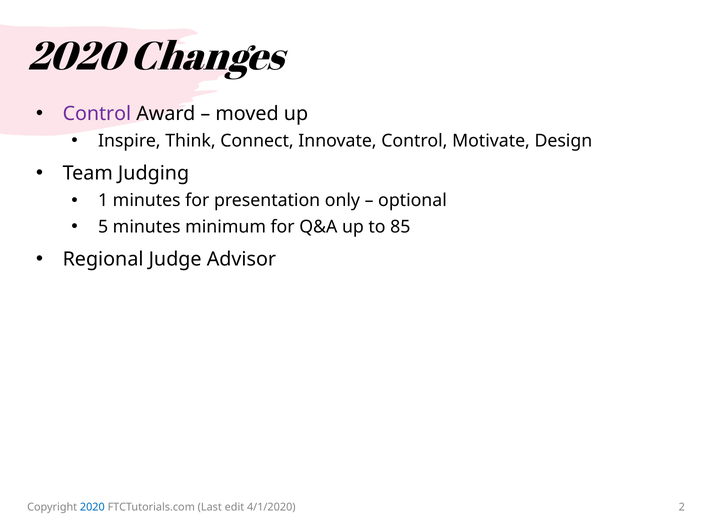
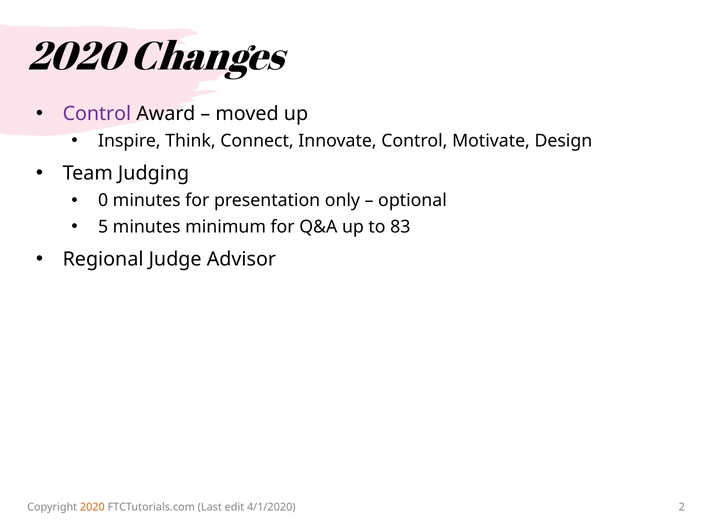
1: 1 -> 0 (103, 201)
85: 85 -> 83 (400, 227)
2020 colour: blue -> orange (92, 507)
